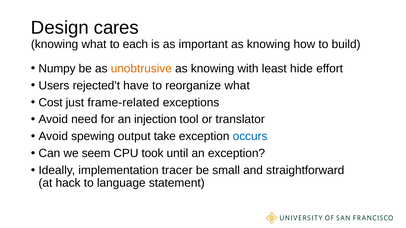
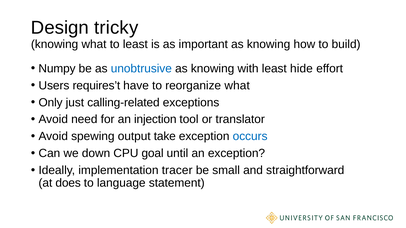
cares: cares -> tricky (116, 28)
to each: each -> least (135, 44)
unobtrusive colour: orange -> blue (141, 69)
rejected’t: rejected’t -> requires’t (96, 86)
Cost: Cost -> Only (51, 103)
frame-related: frame-related -> calling-related (123, 103)
seem: seem -> down (96, 154)
took: took -> goal (153, 154)
hack: hack -> does (68, 183)
